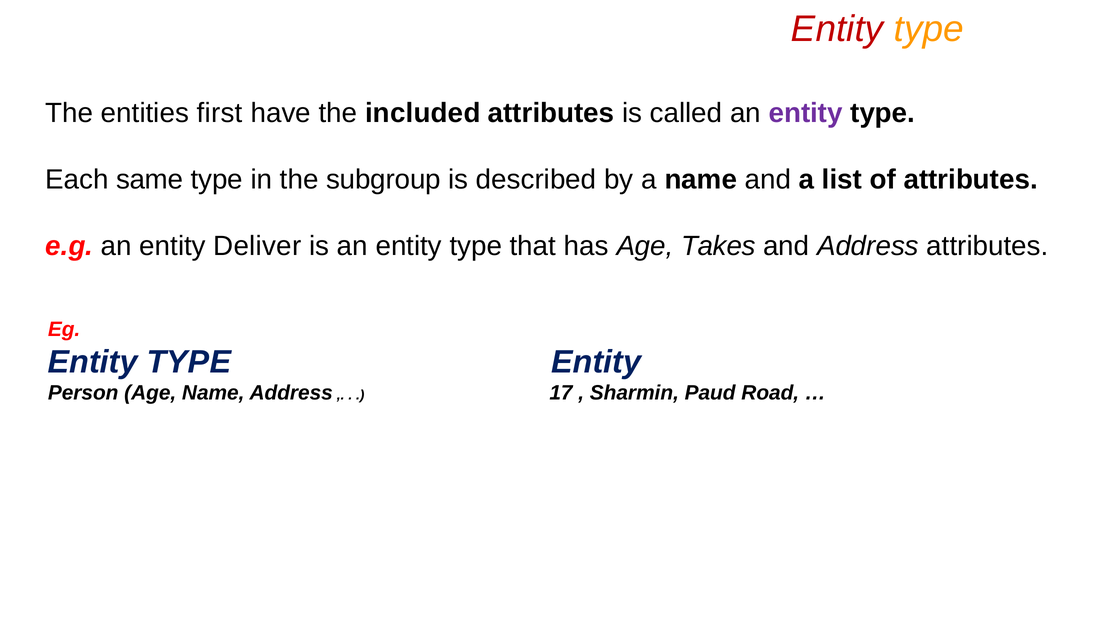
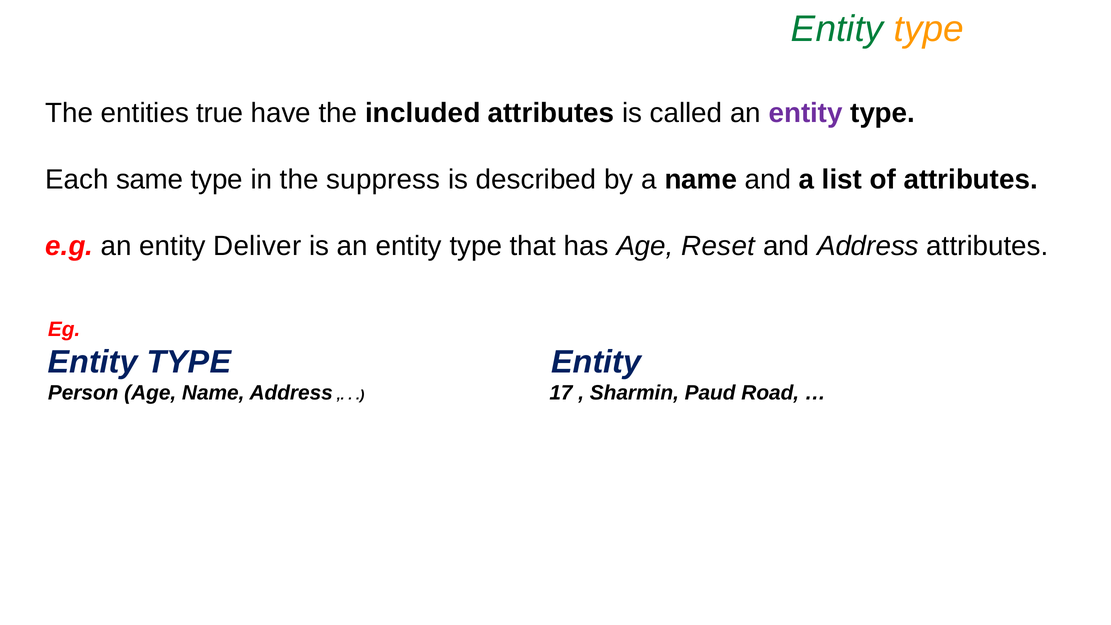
Entity colour: red -> green (837, 29)
first: first -> true (220, 113)
subgroup: subgroup -> suppress (383, 180)
Takes: Takes -> Reset (718, 246)
